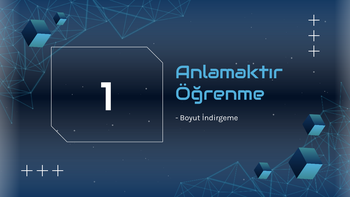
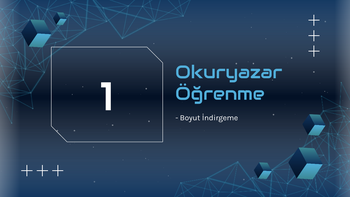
Anlamaktır: Anlamaktır -> Okuryazar (229, 72)
